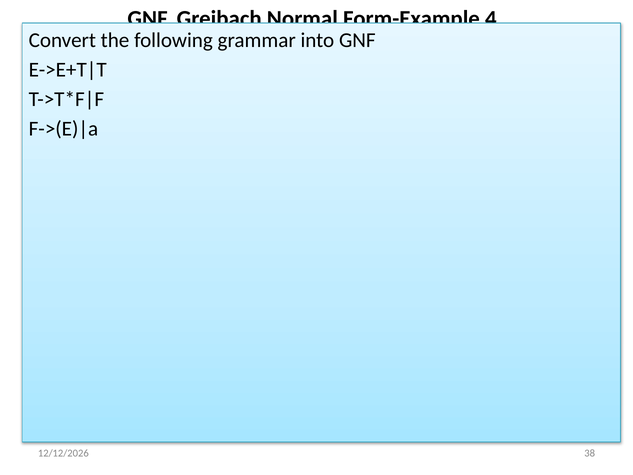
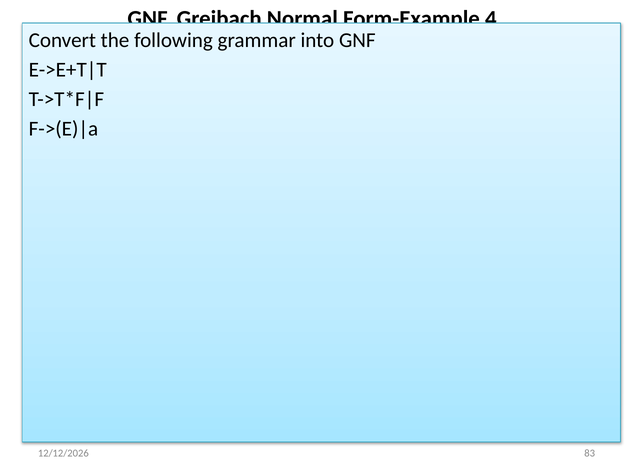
38: 38 -> 83 (590, 453)
